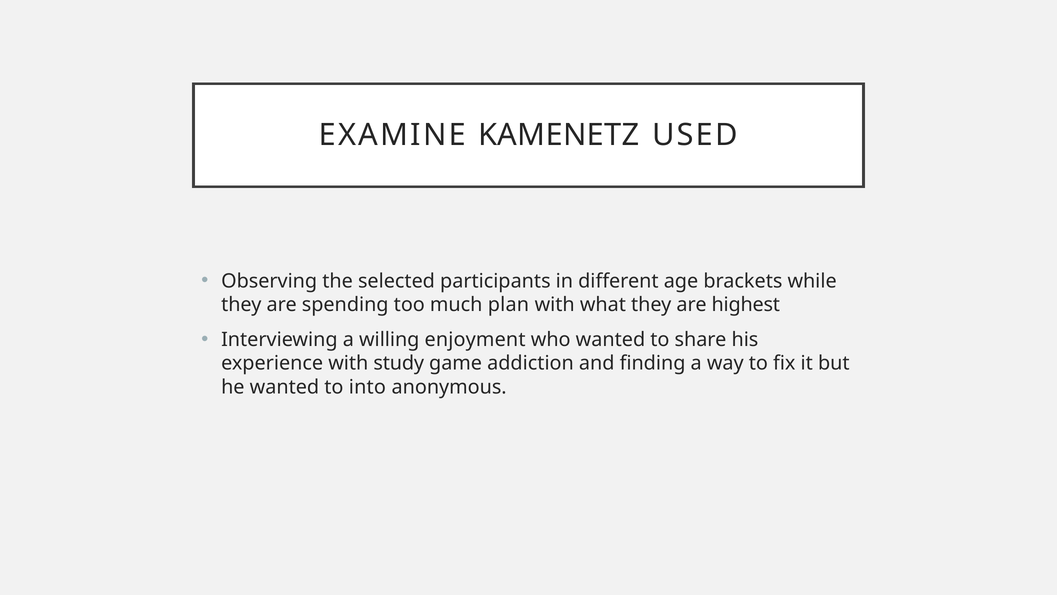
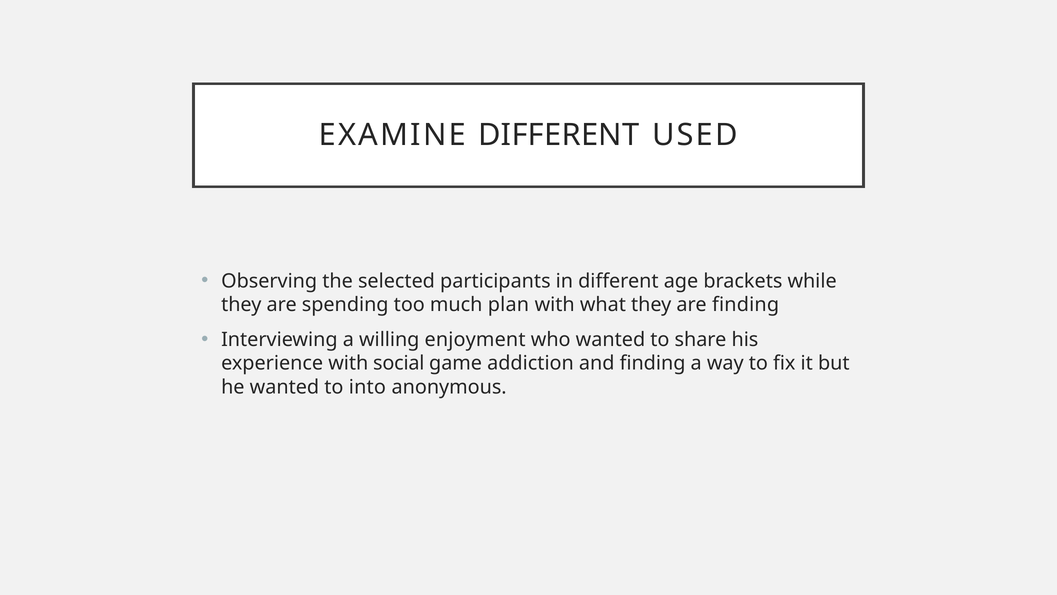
EXAMINE KAMENETZ: KAMENETZ -> DIFFERENT (559, 135)
are highest: highest -> finding (746, 305)
study: study -> social (399, 363)
